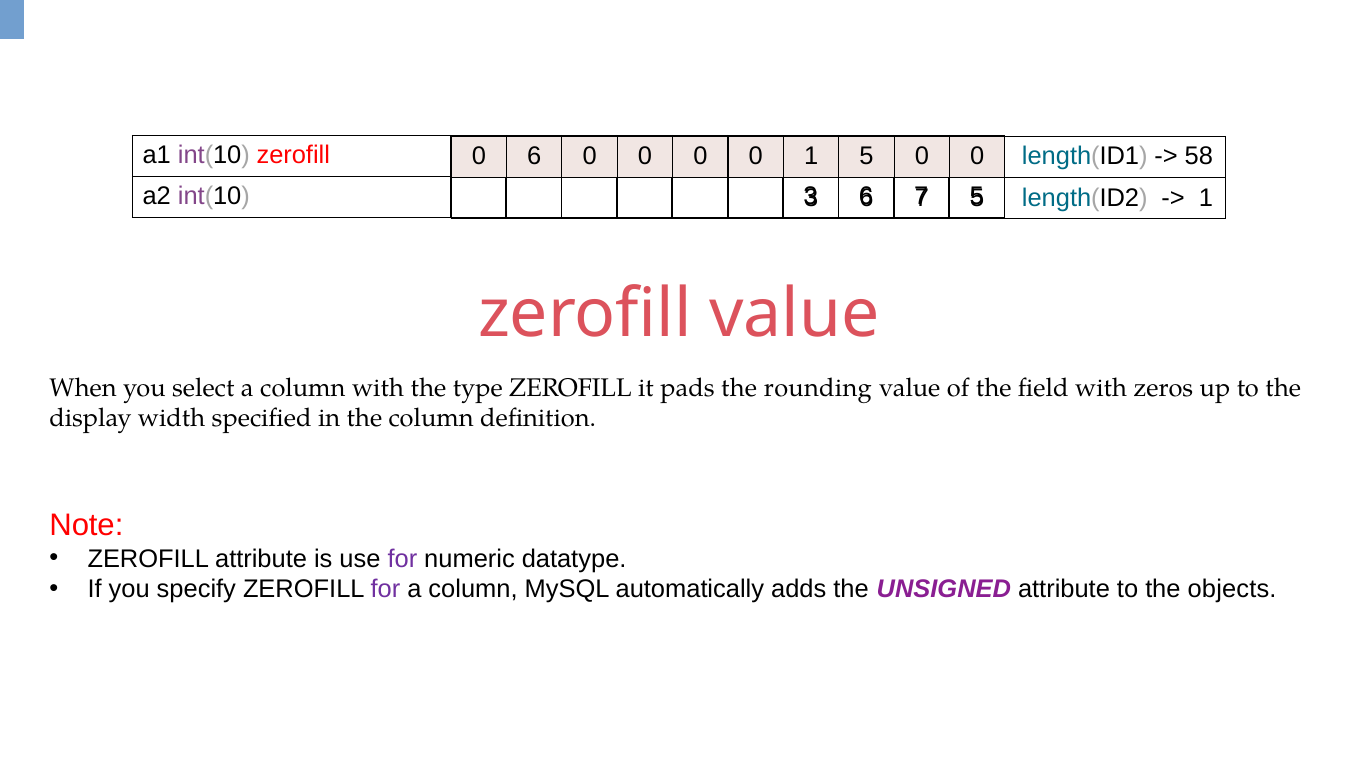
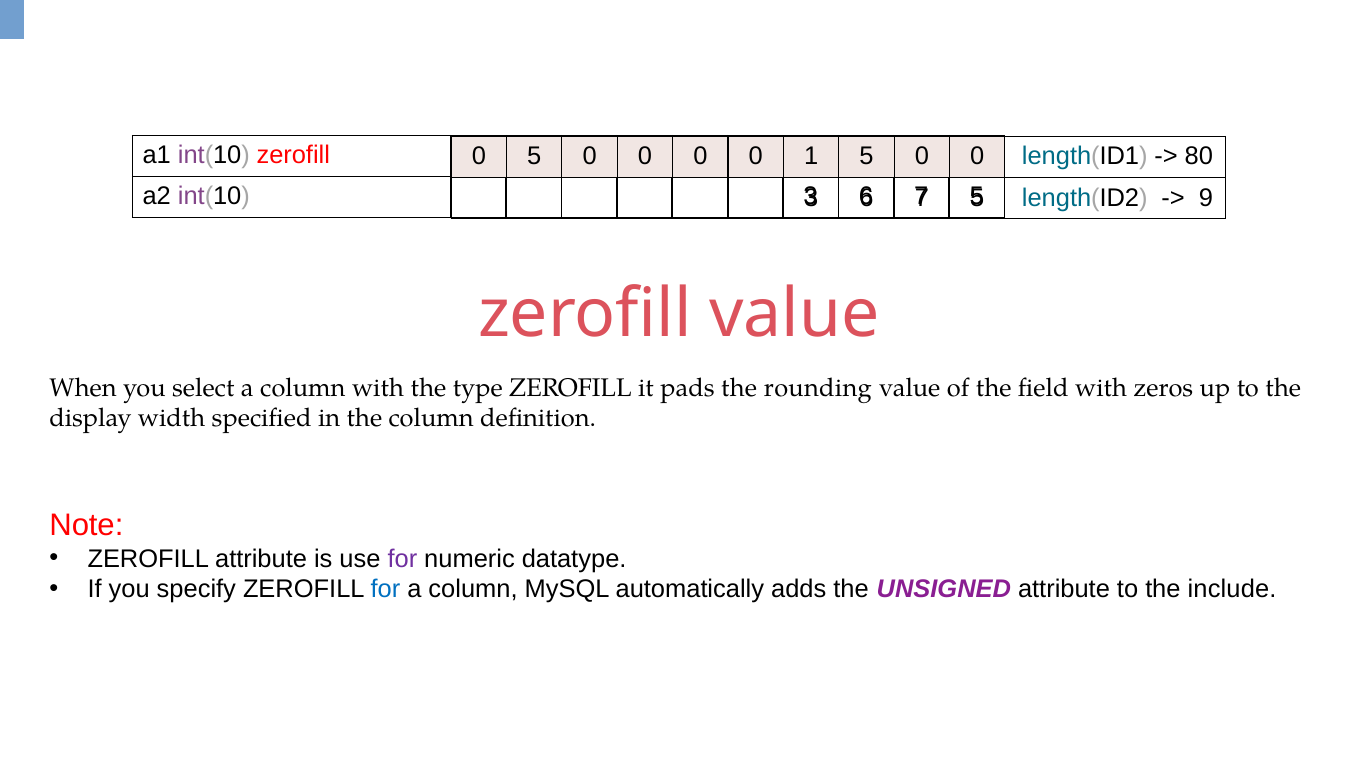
0 6: 6 -> 5 (534, 156)
58: 58 -> 80 (1199, 156)
1: 1 -> 9 (1206, 198)
for colour: purple -> blue (385, 589)
objects: objects -> include (1232, 589)
